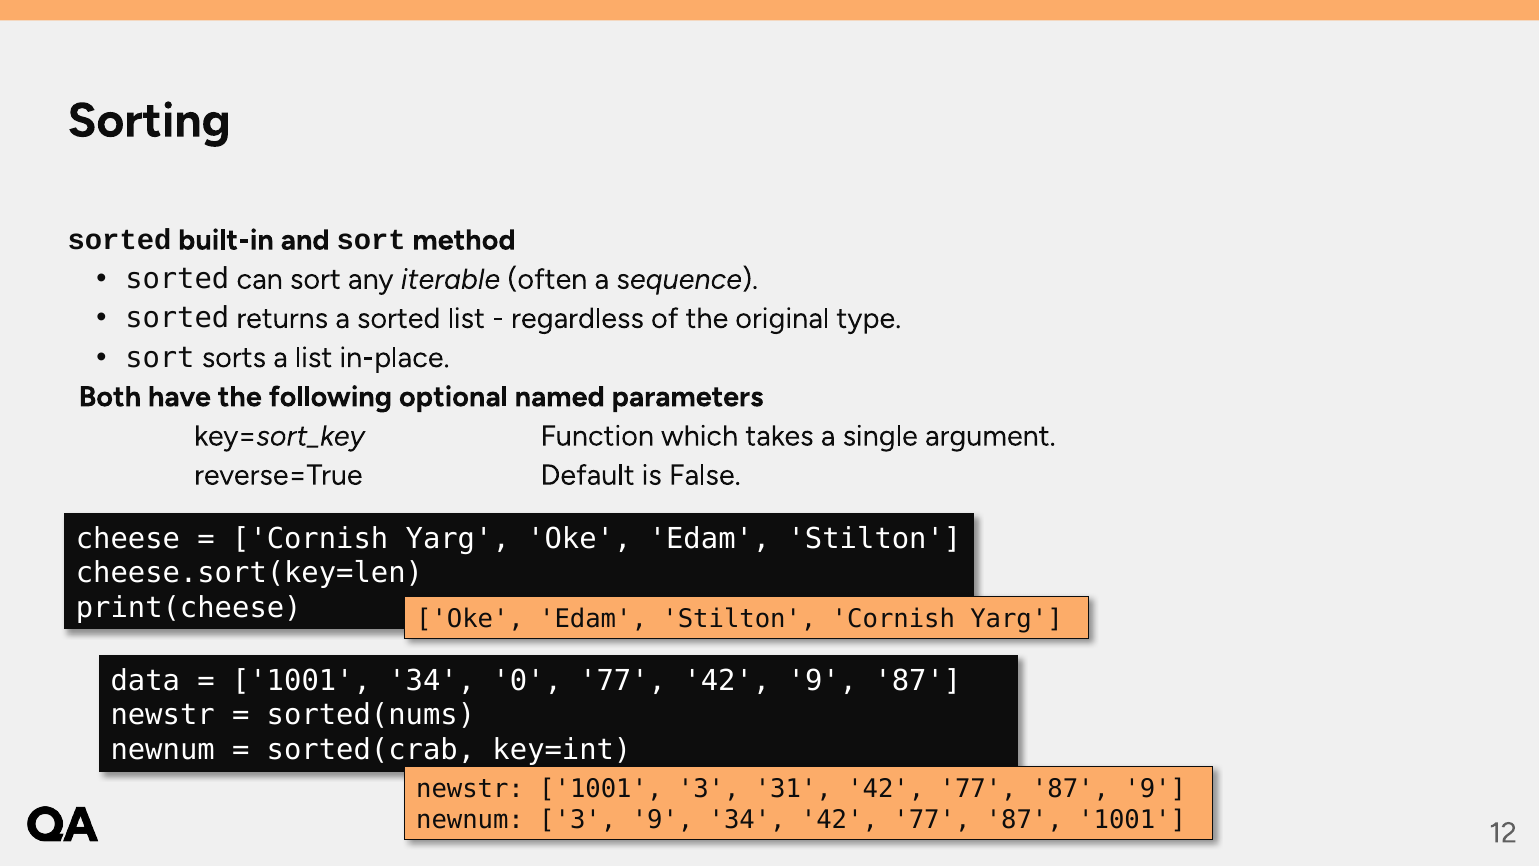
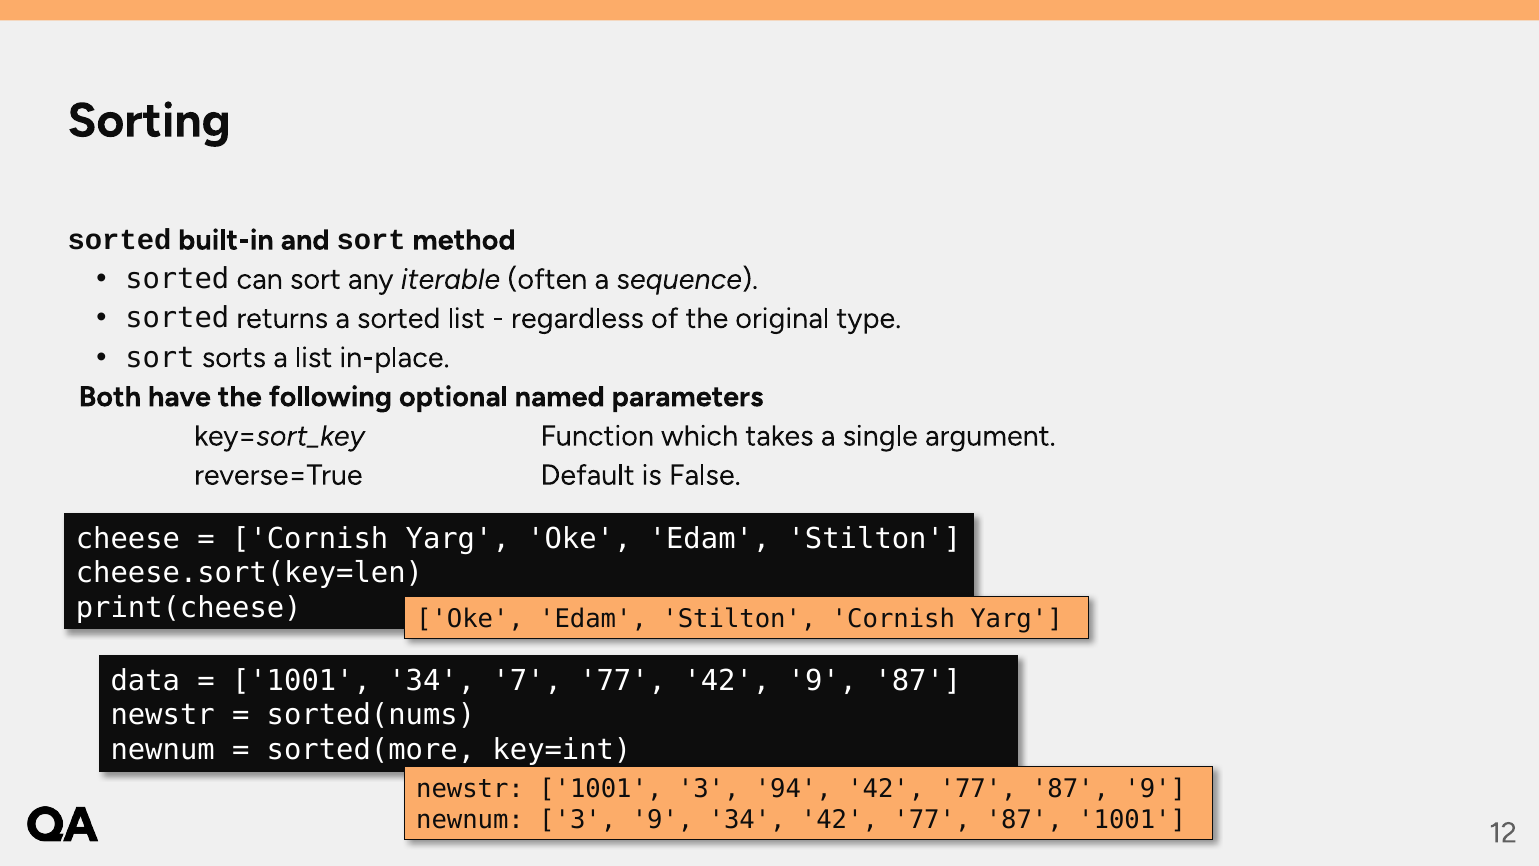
0: 0 -> 7 (527, 680)
sorted(crab: sorted(crab -> sorted(more (371, 750)
31: 31 -> 94 (793, 789)
